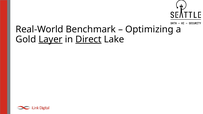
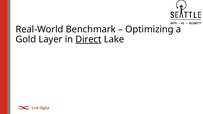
Layer underline: present -> none (50, 39)
